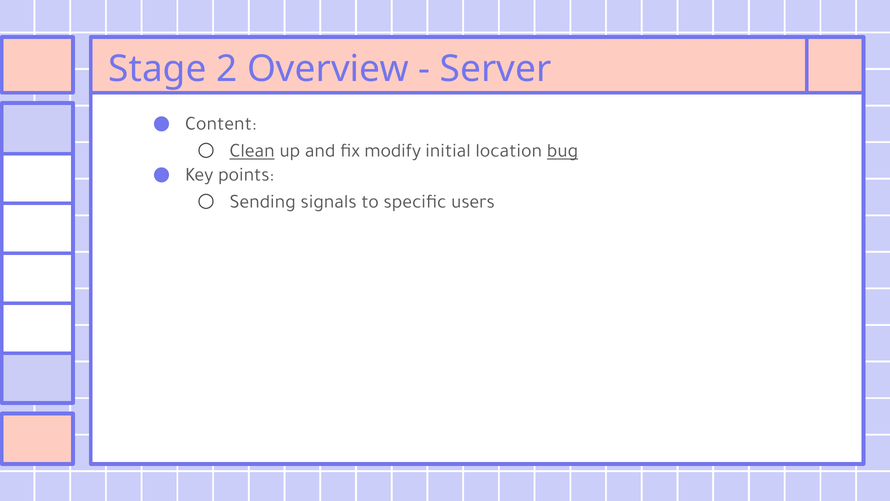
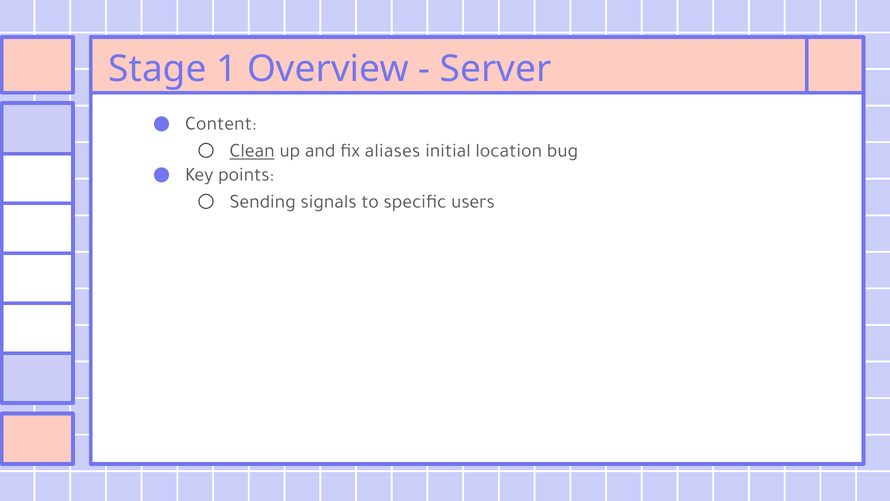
2: 2 -> 1 (227, 69)
modify: modify -> aliases (392, 150)
bug underline: present -> none (563, 150)
